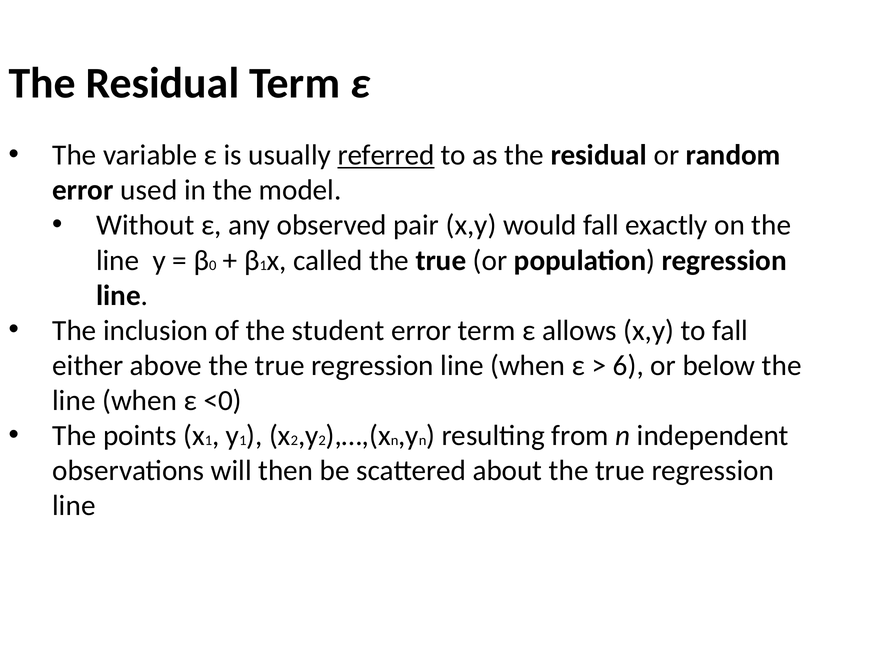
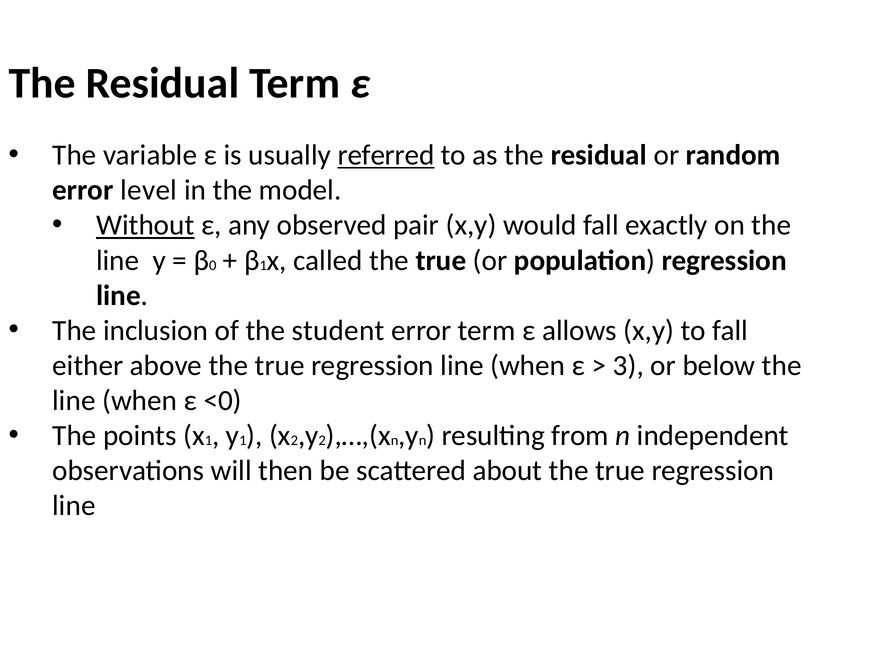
used: used -> level (149, 190)
Without underline: none -> present (145, 225)
6: 6 -> 3 (628, 365)
